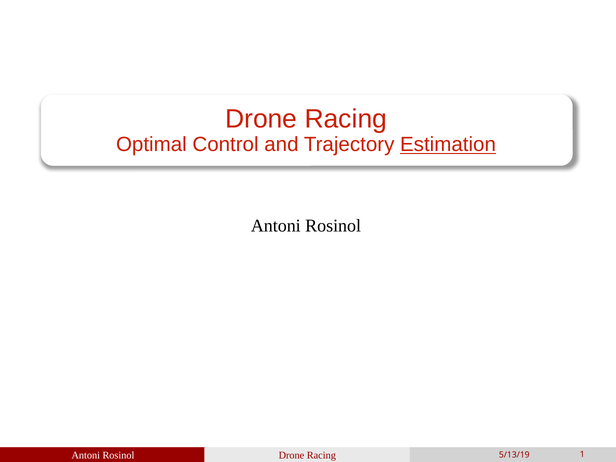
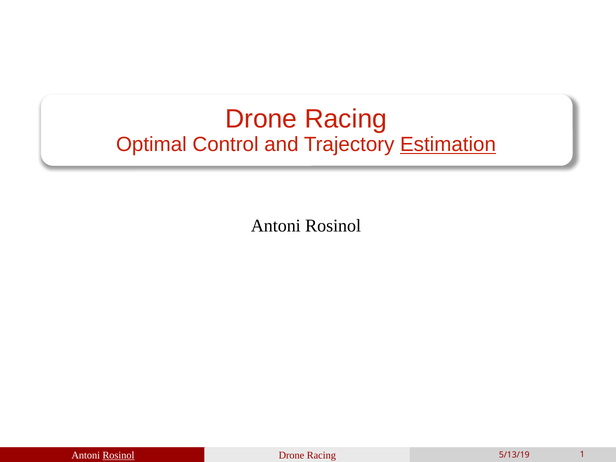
Rosinol underline: none -> present (118, 455)
